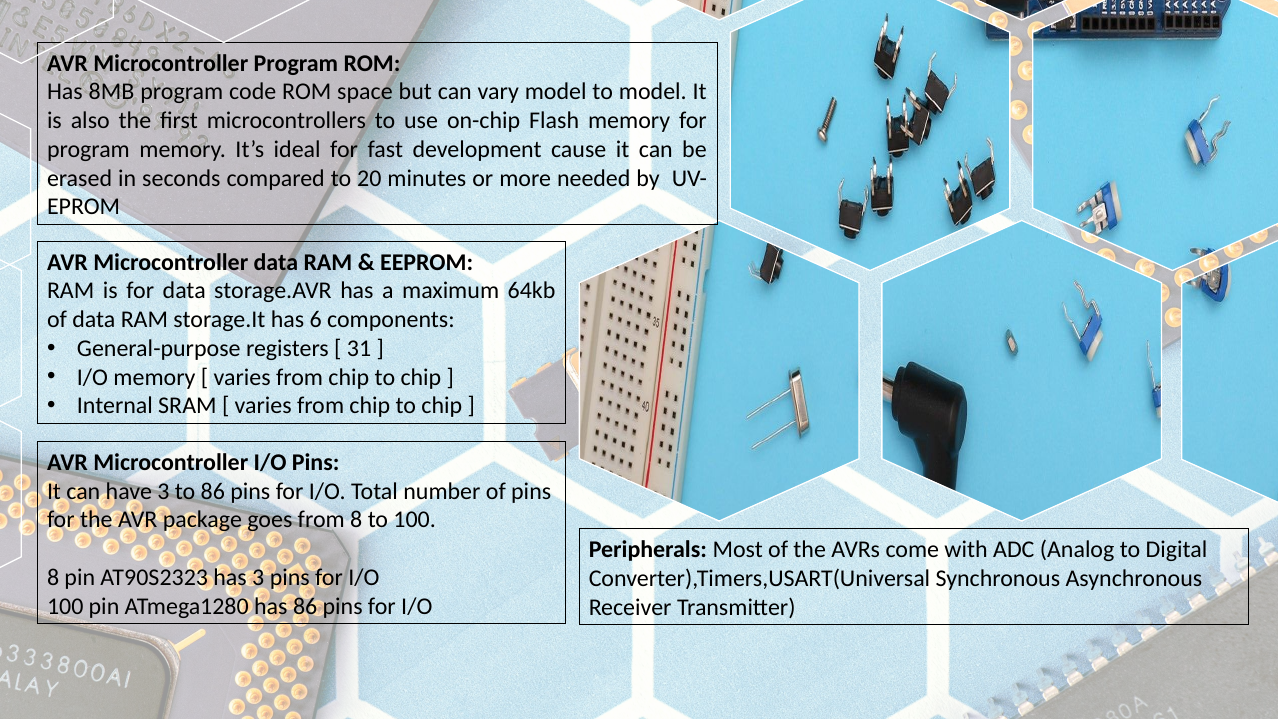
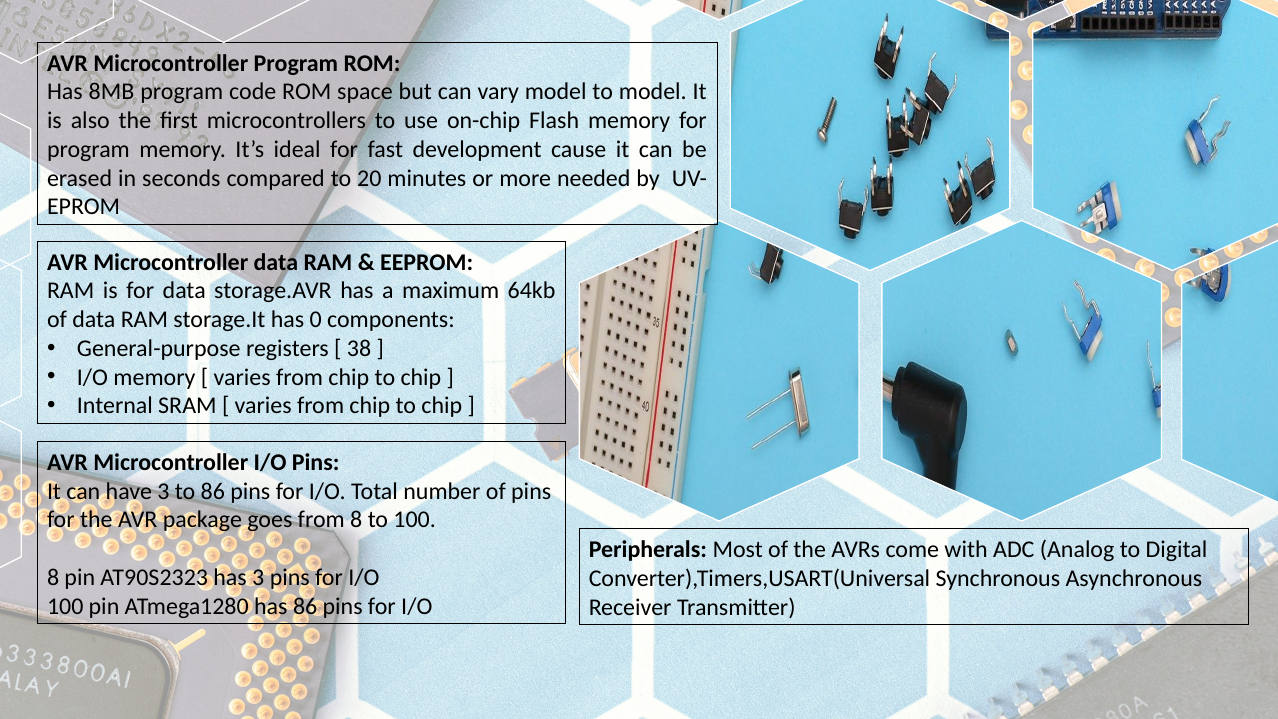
6: 6 -> 0 (316, 320)
31: 31 -> 38 (359, 348)
